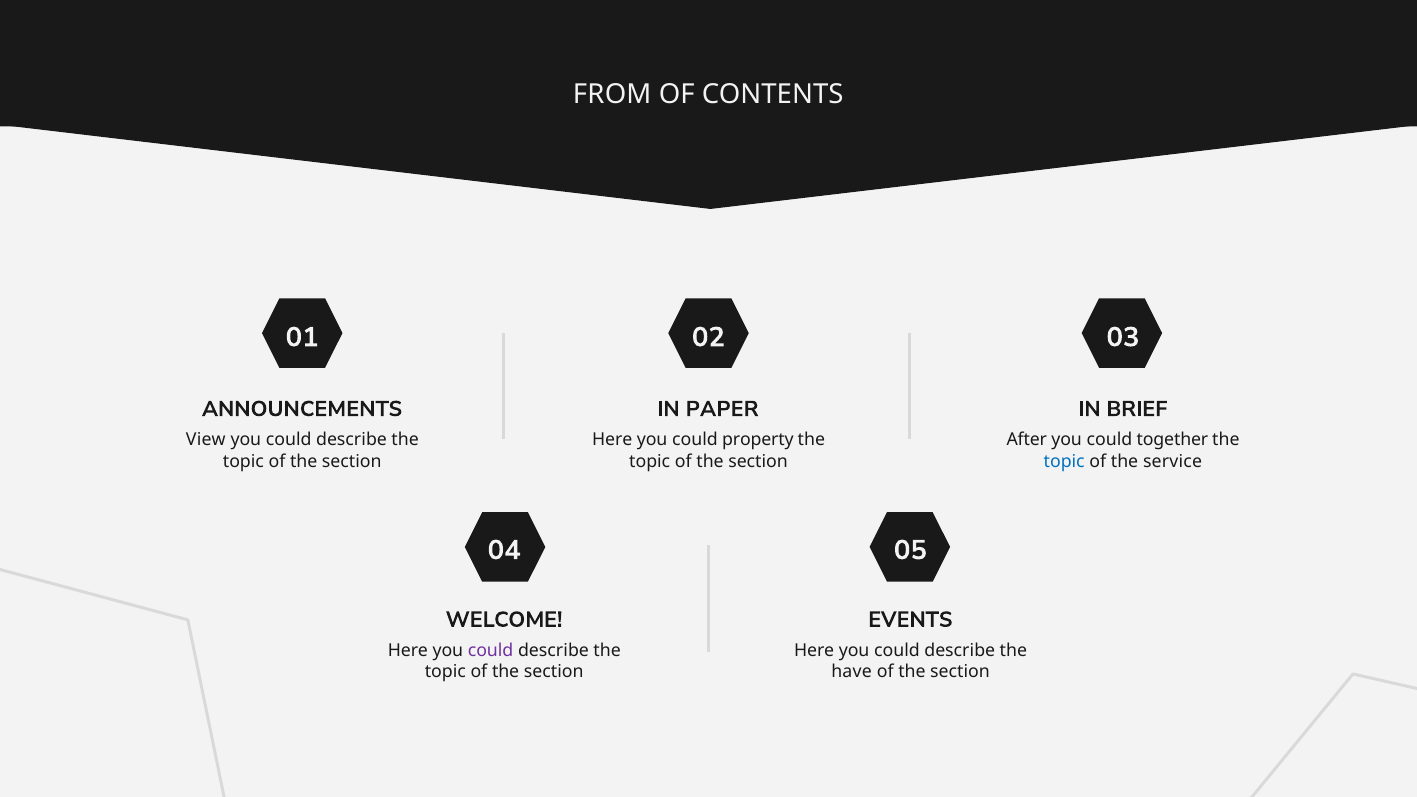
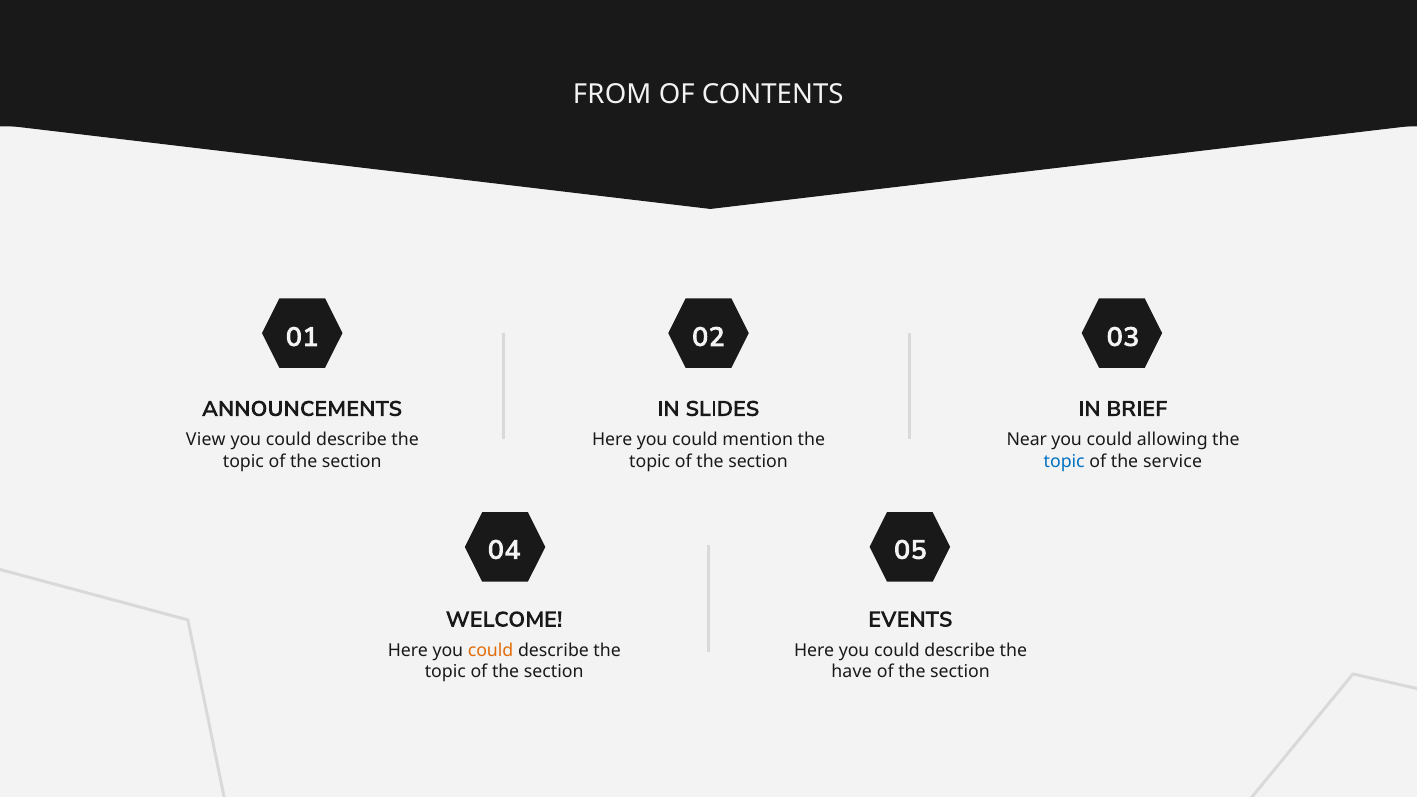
PAPER: PAPER -> SLIDES (722, 409)
property: property -> mention (758, 440)
After: After -> Near (1027, 440)
together: together -> allowing (1172, 440)
could colour: purple -> orange (491, 651)
